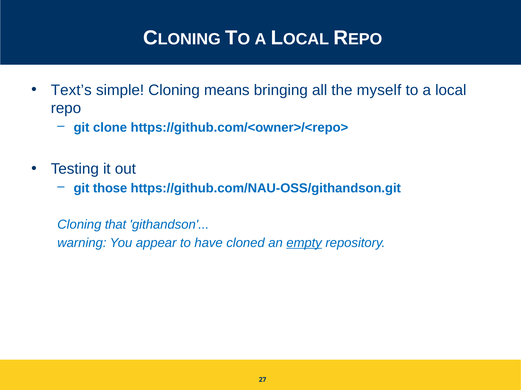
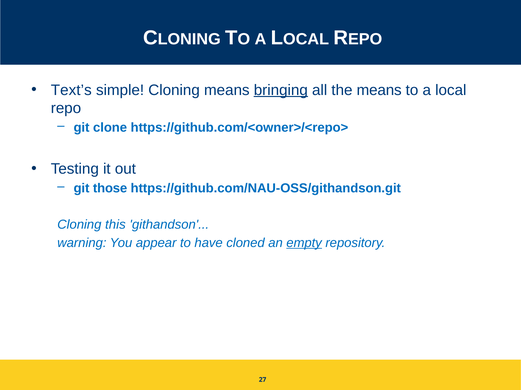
bringing underline: none -> present (281, 90)
the myself: myself -> means (379, 90)
that: that -> this (115, 225)
